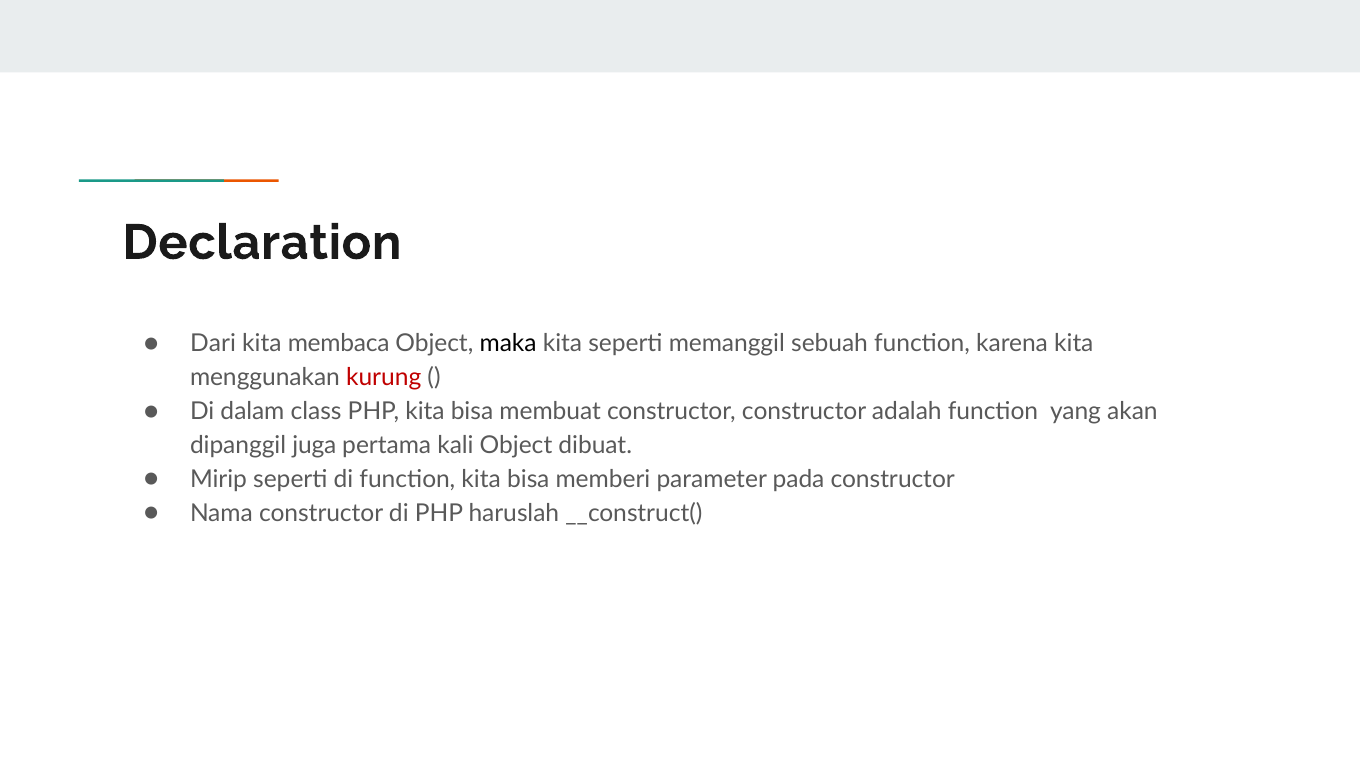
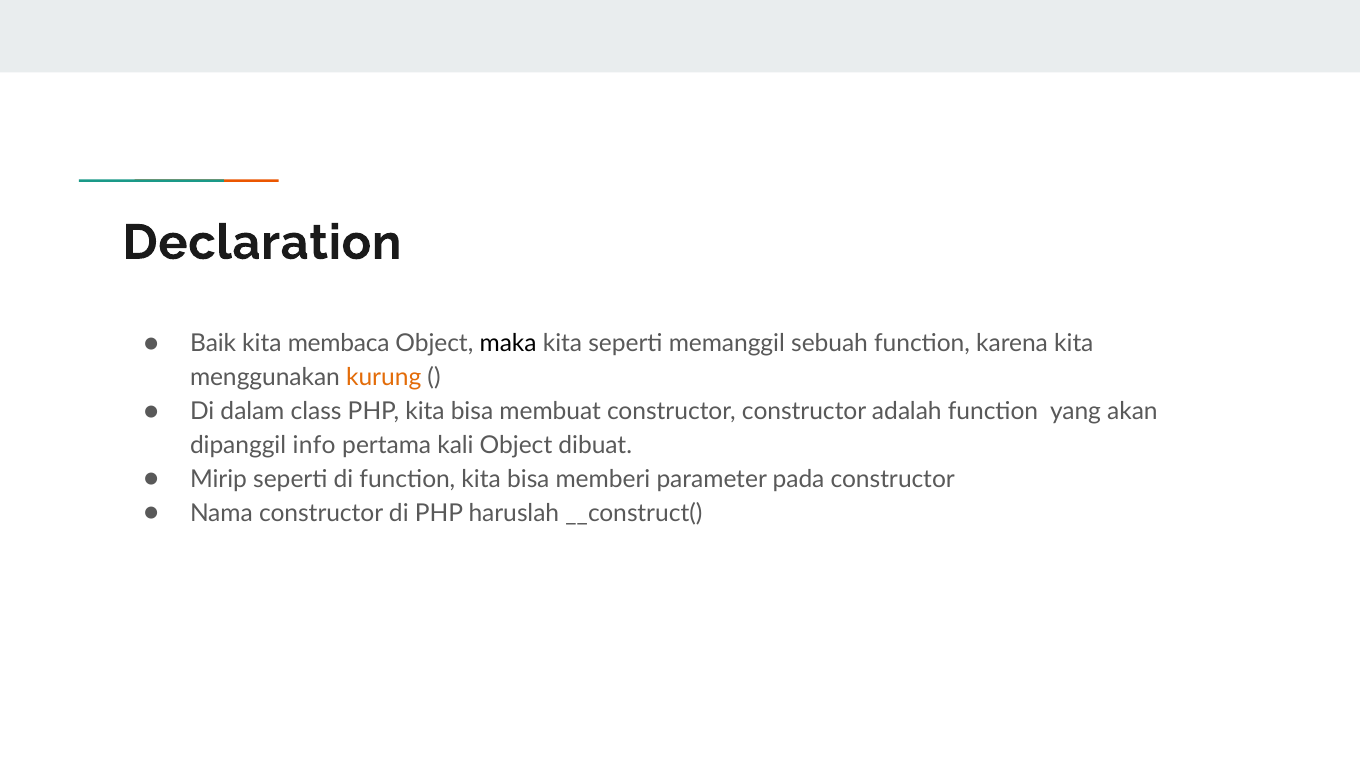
Dari: Dari -> Baik (213, 344)
kurung colour: red -> orange (384, 378)
juga: juga -> info (314, 445)
